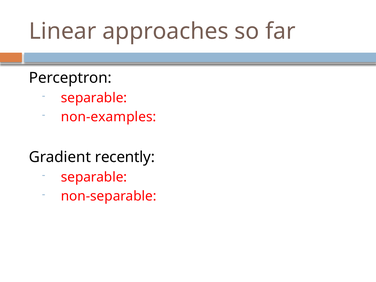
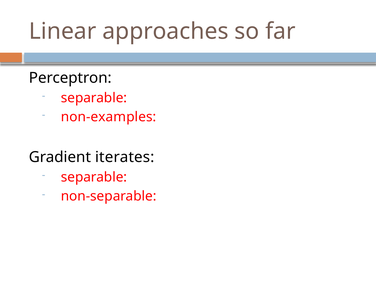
recently: recently -> iterates (125, 157)
